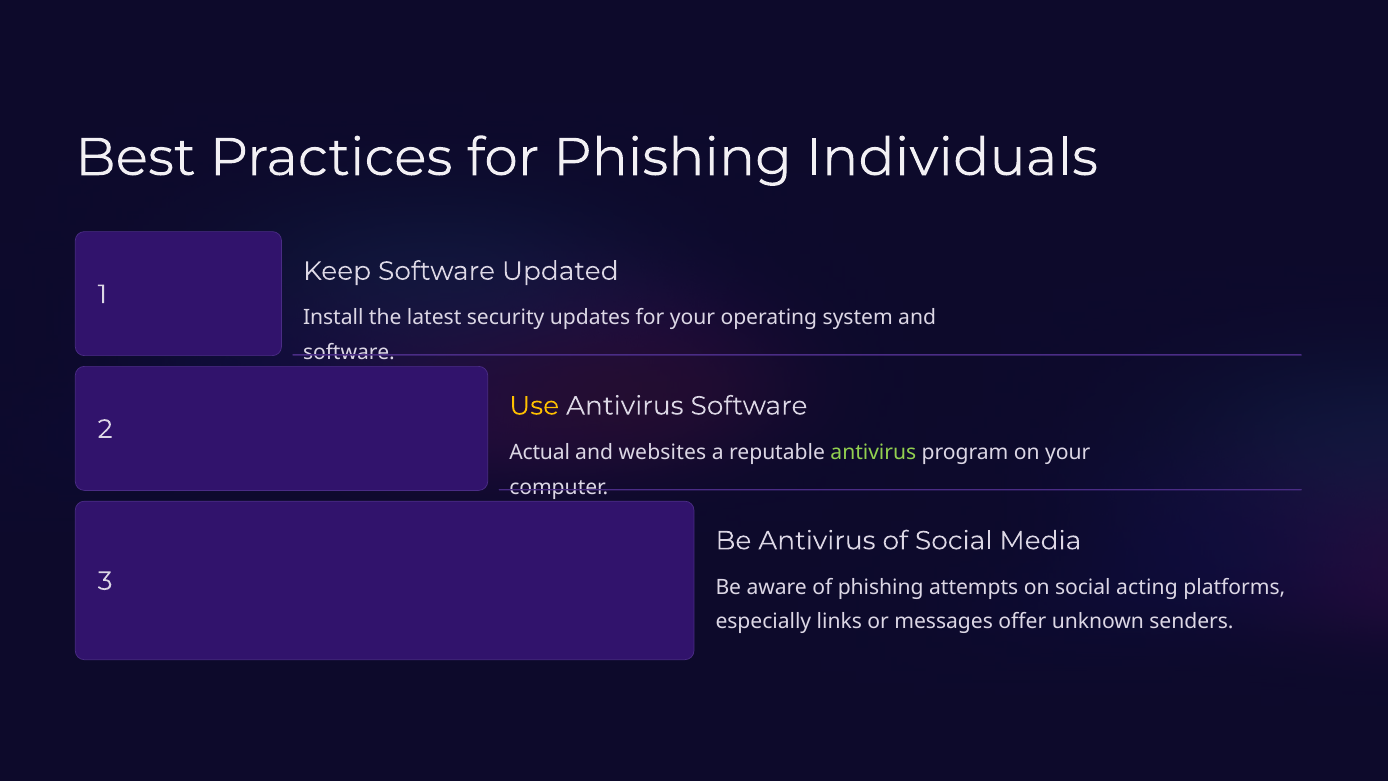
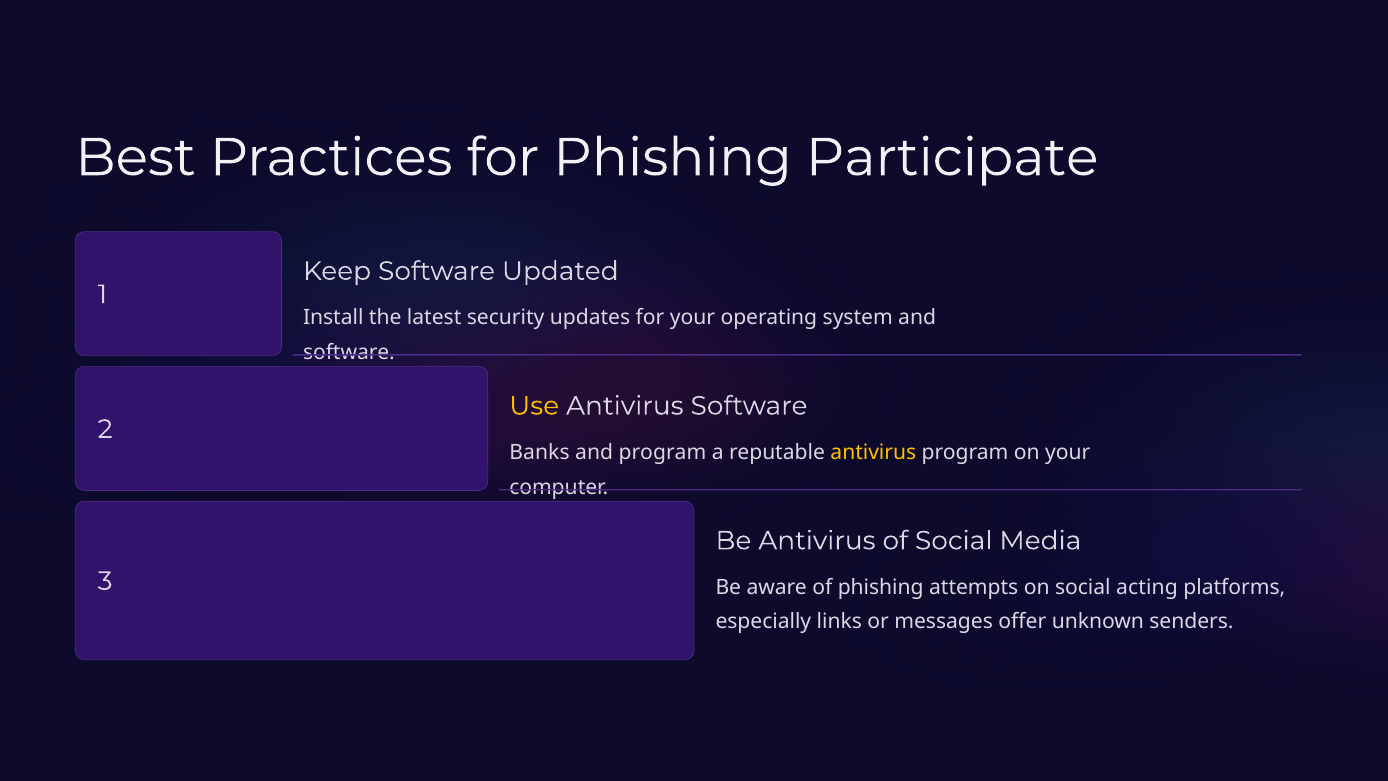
Individuals: Individuals -> Participate (952, 158)
Actual: Actual -> Banks (539, 453)
and websites: websites -> program (662, 453)
antivirus colour: light green -> yellow (873, 453)
